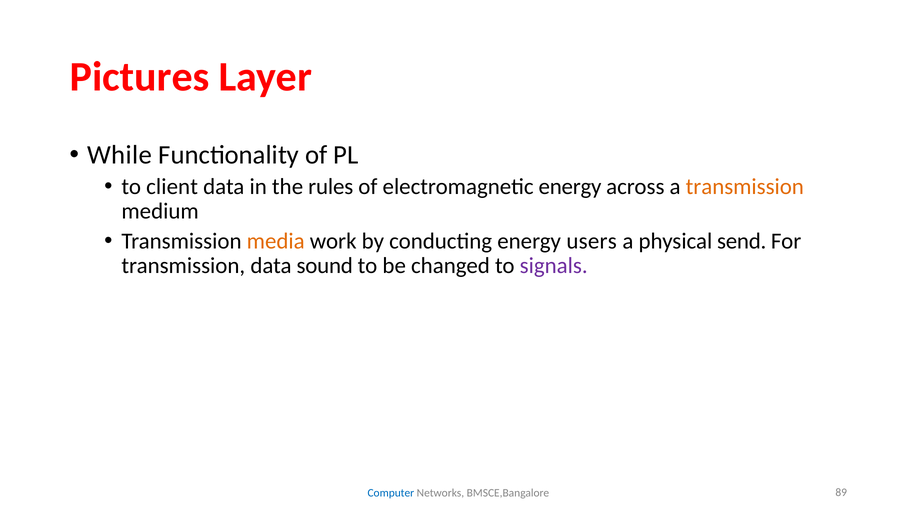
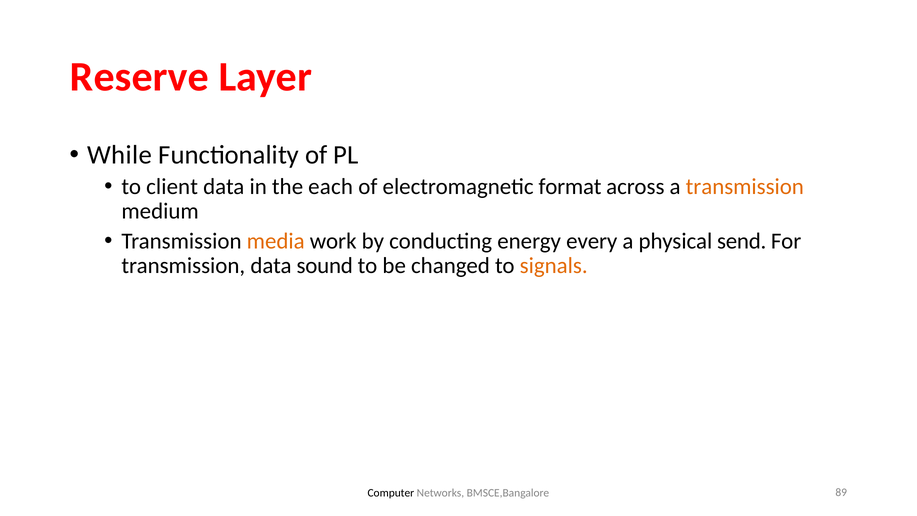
Pictures: Pictures -> Reserve (140, 77)
rules: rules -> each (331, 187)
electromagnetic energy: energy -> format (570, 187)
users: users -> every (592, 241)
signals colour: purple -> orange (554, 266)
Computer colour: blue -> black (391, 493)
